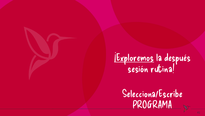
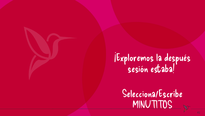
¡Exploremos underline: present -> none (134, 57)
rutina: rutina -> estaba (163, 68)
PROGRAMA: PROGRAMA -> MINUTITOS (152, 104)
